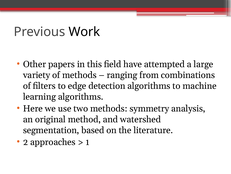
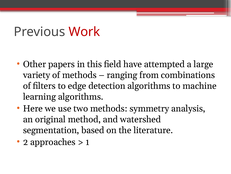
Work colour: black -> red (84, 32)
